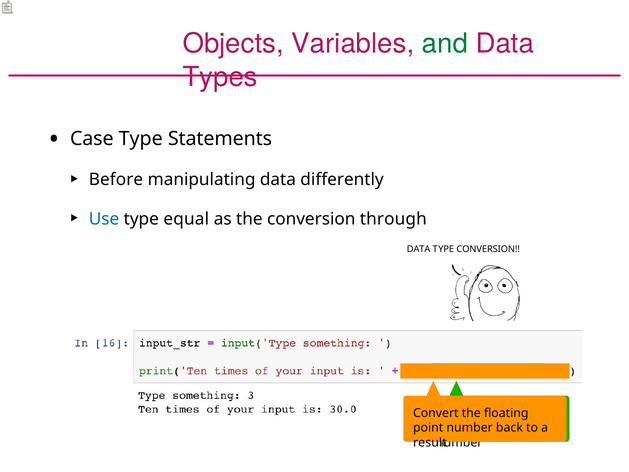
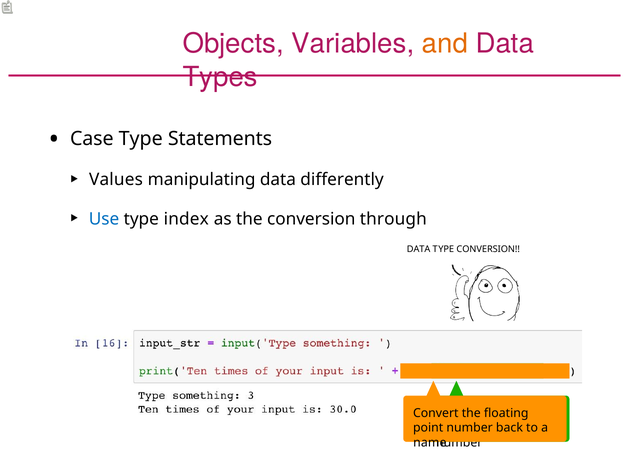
and colour: green -> orange (445, 44)
Before: Before -> Values (116, 180)
equal: equal -> index (186, 219)
result: result -> name (430, 442)
